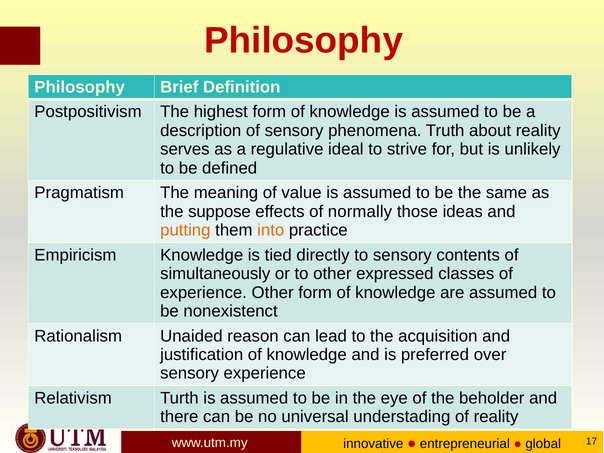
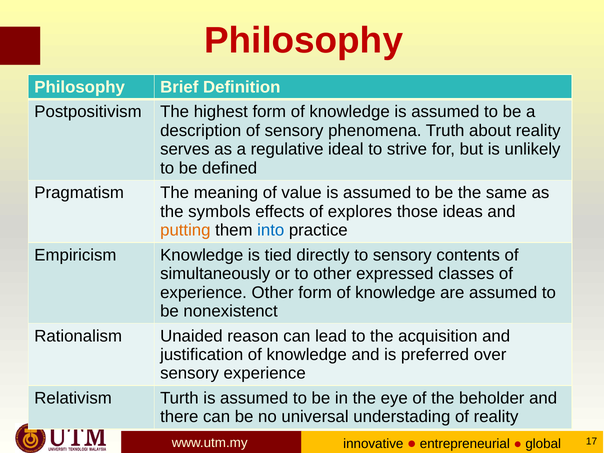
suppose: suppose -> symbols (219, 212)
normally: normally -> explores (360, 212)
into colour: orange -> blue (271, 230)
